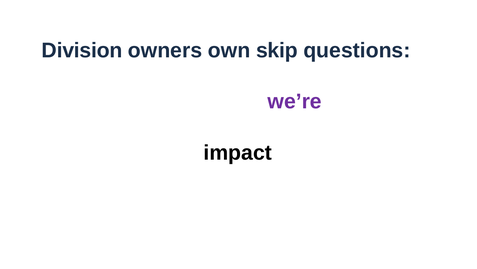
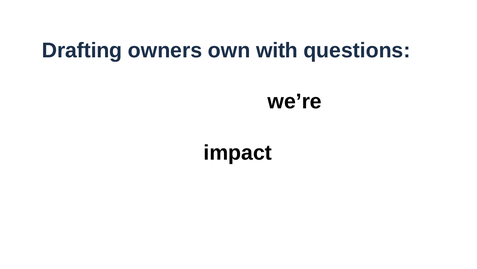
Division: Division -> Drafting (82, 50)
skip: skip -> with (277, 50)
we’re colour: purple -> black (295, 101)
